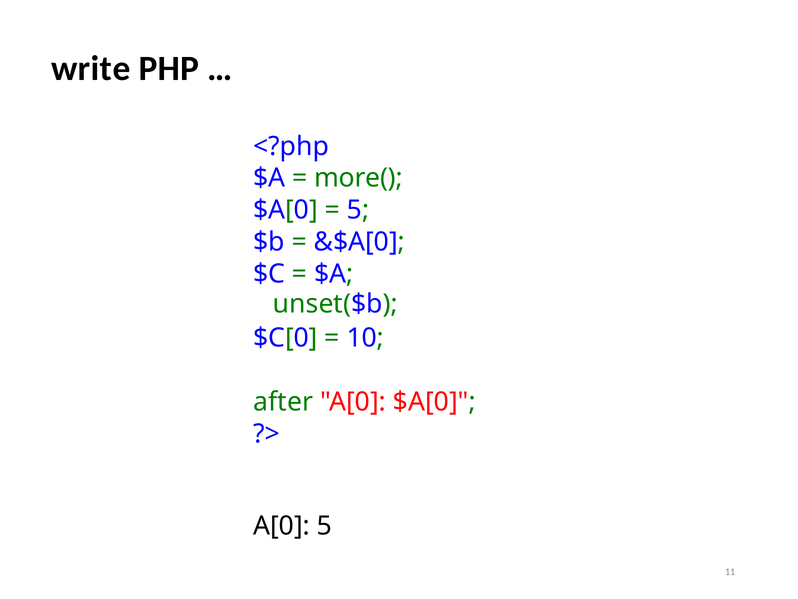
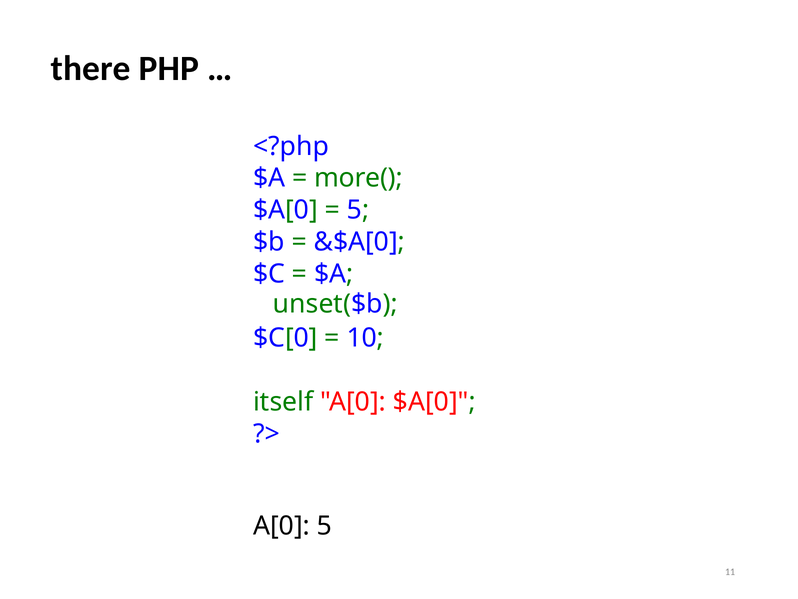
write: write -> there (91, 68)
after: after -> itself (283, 401)
